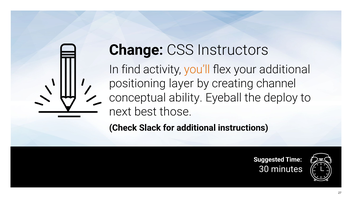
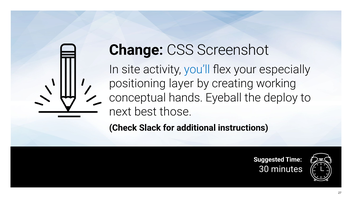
Instructors: Instructors -> Screenshot (233, 50)
find: find -> site (131, 70)
you’ll colour: orange -> blue (197, 70)
your additional: additional -> especially (285, 70)
channel: channel -> working (276, 84)
ability: ability -> hands (186, 98)
